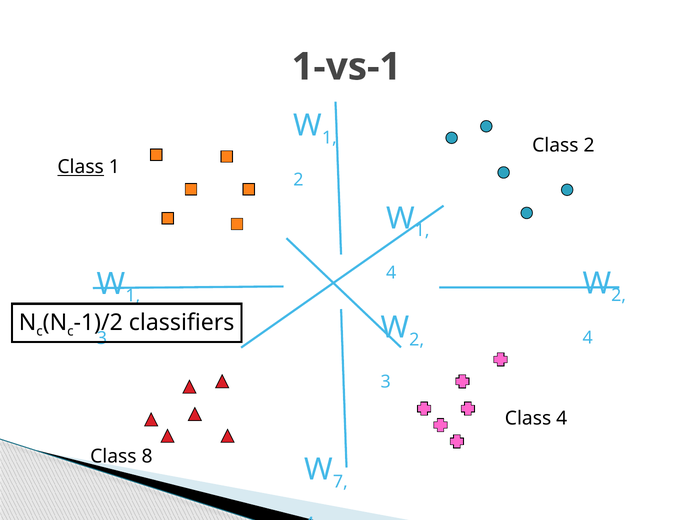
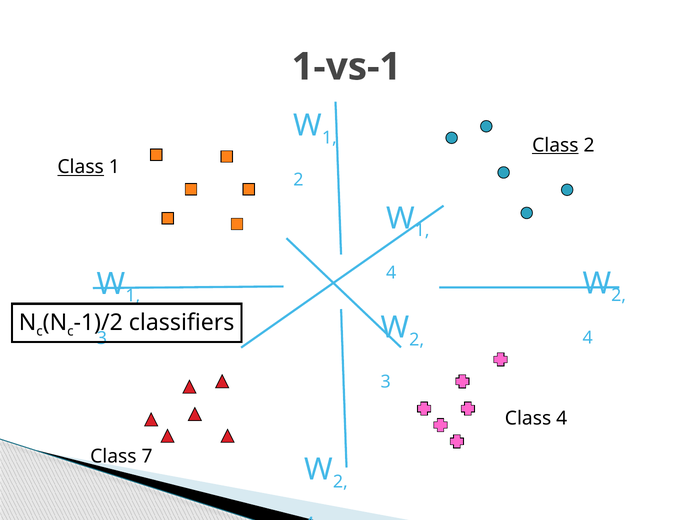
Class underline: none -> present (555, 145)
8: 8 -> 7 (147, 456)
7: 7 -> 2 (340, 481)
